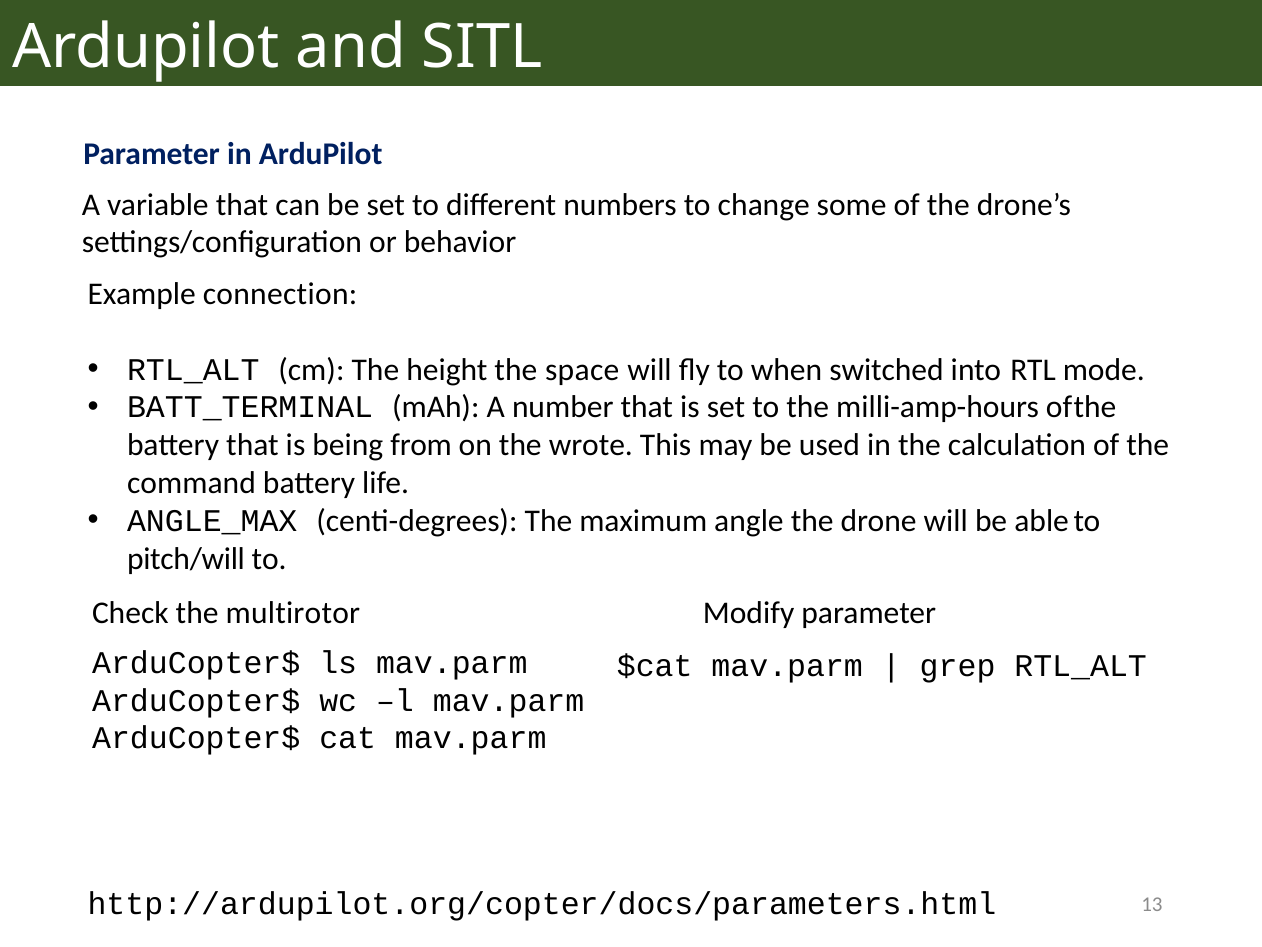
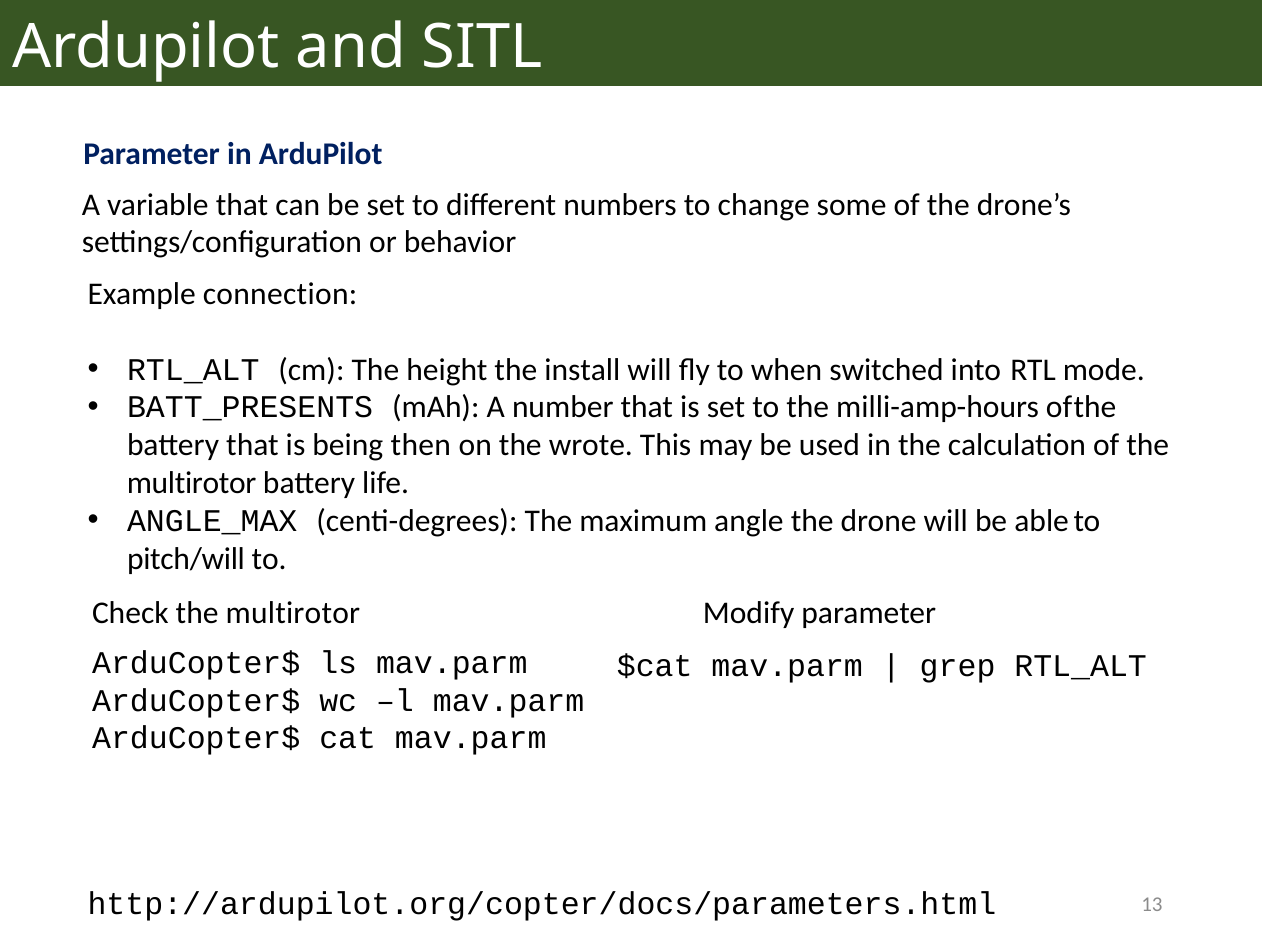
space: space -> install (582, 369)
BATT_TERMINAL: BATT_TERMINAL -> BATT_PRESENTS (250, 407)
from: from -> then (421, 445)
command: command -> multirotor (192, 483)
